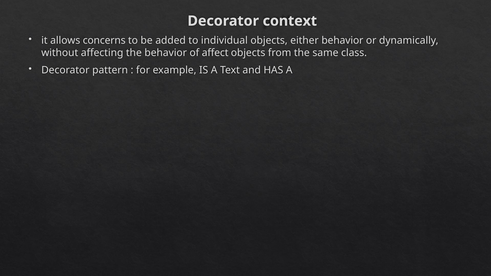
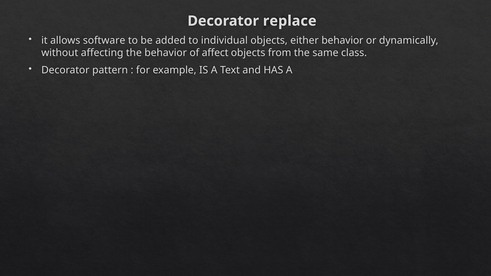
context: context -> replace (290, 21)
concerns: concerns -> software (104, 41)
